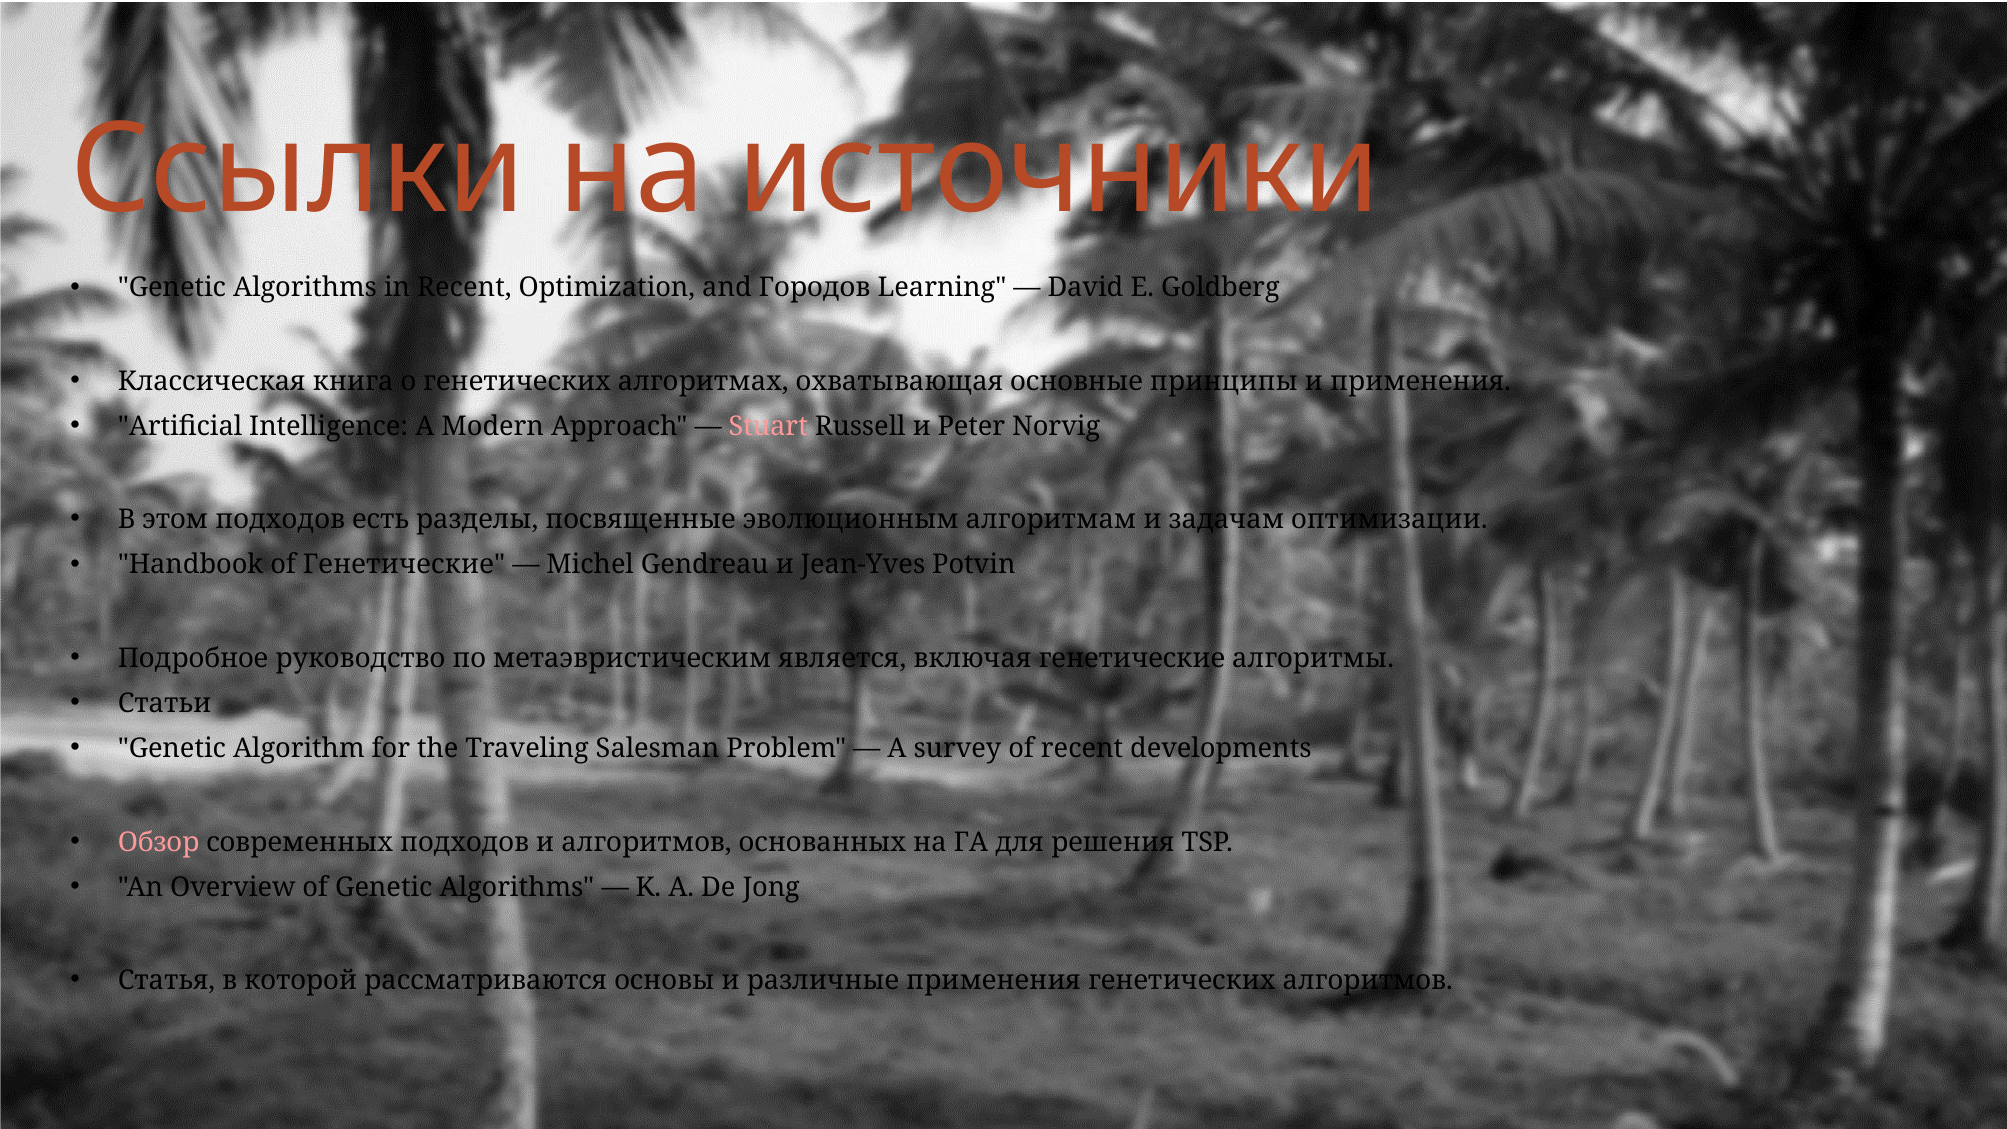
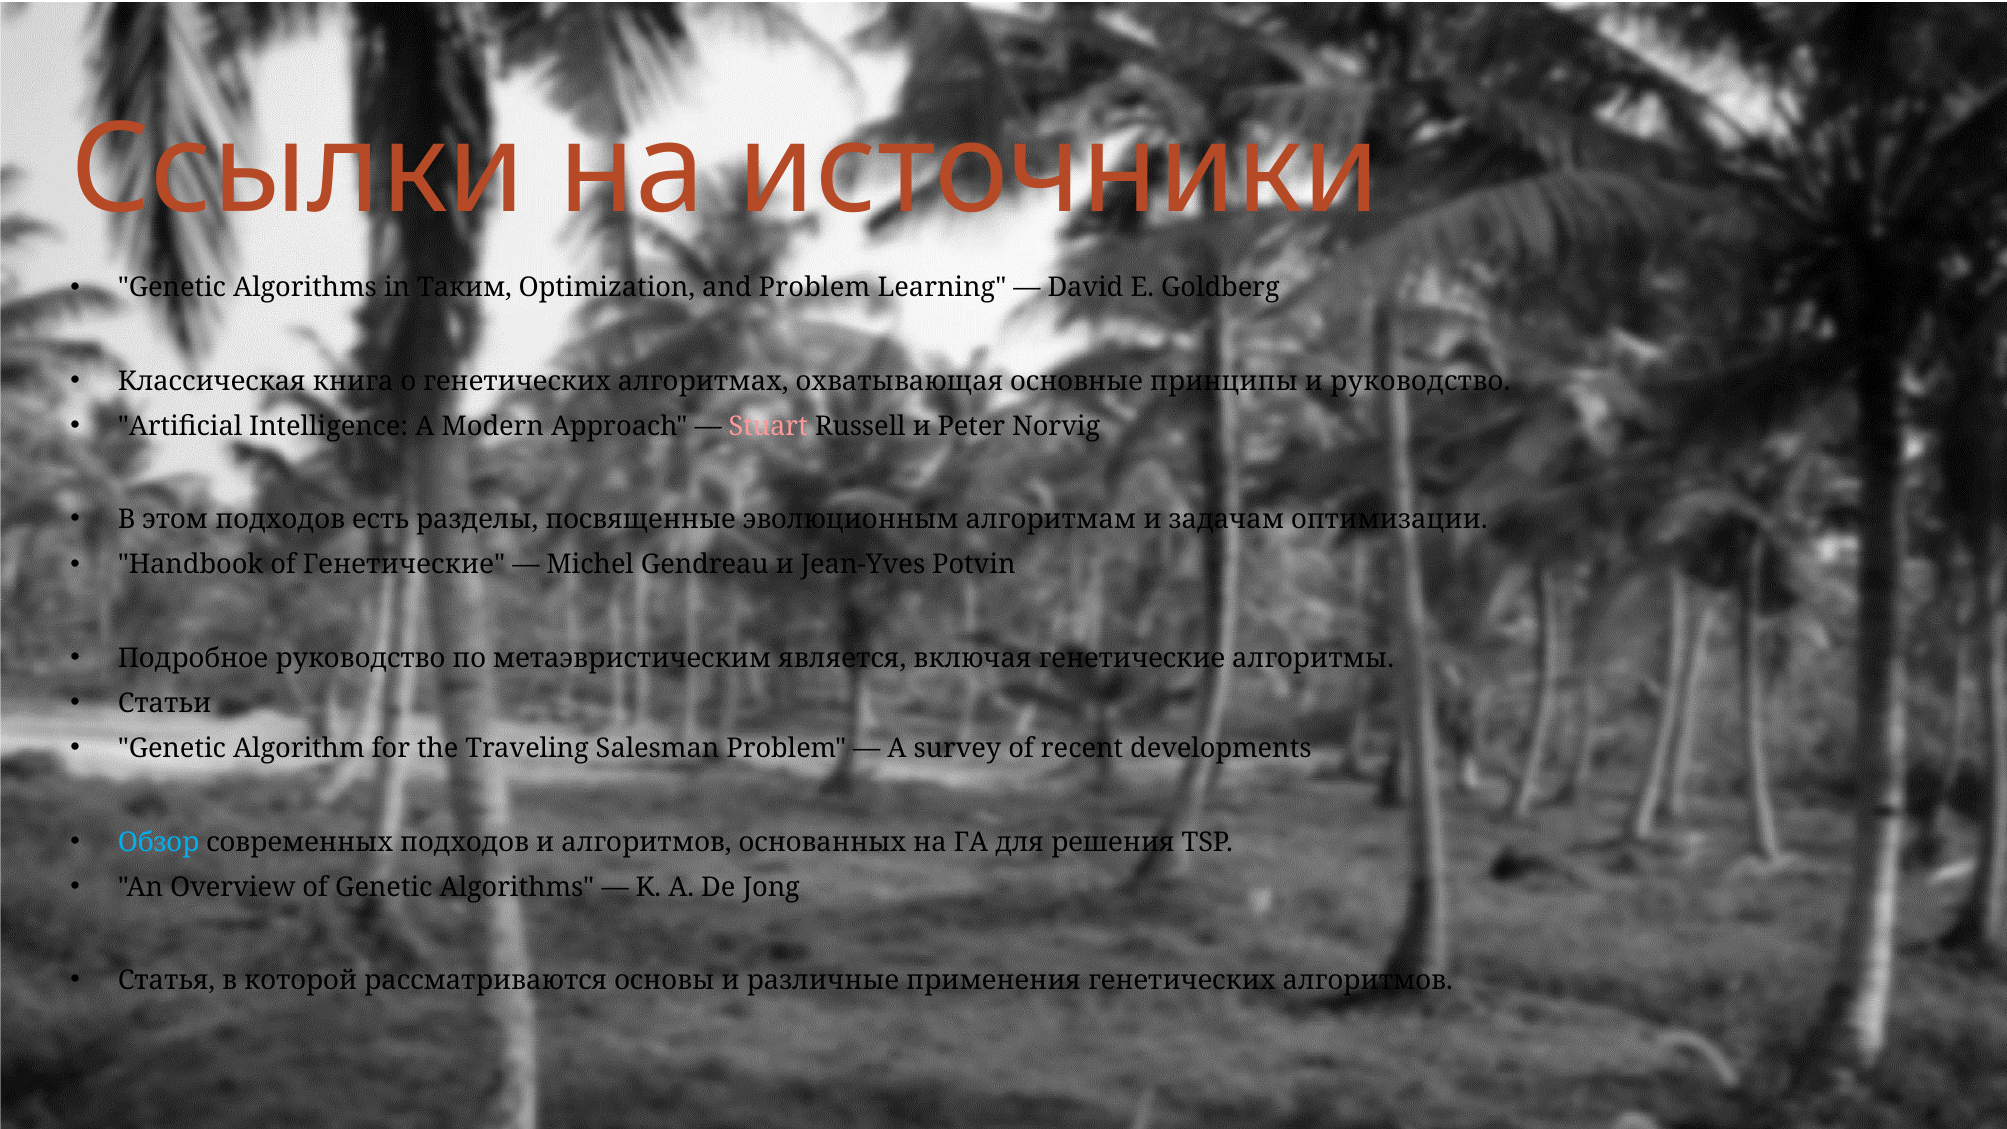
in Recent: Recent -> Таким (465, 288)
and Городов: Городов -> Problem (814, 288)
и применения: применения -> руководство (1420, 381)
Обзор colour: pink -> light blue (159, 842)
